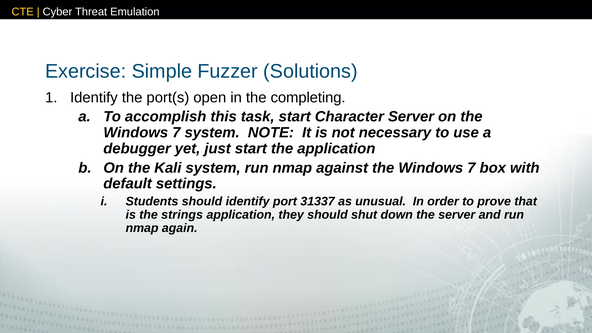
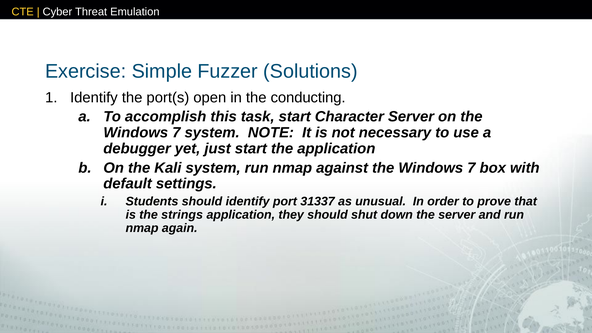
completing: completing -> conducting (308, 98)
